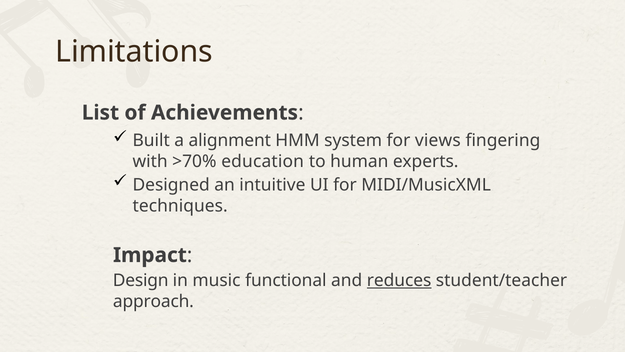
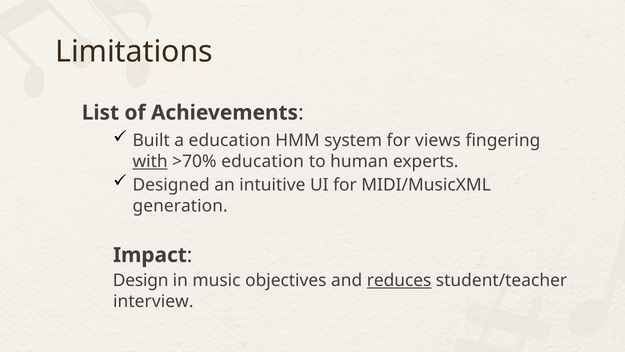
a alignment: alignment -> education (230, 140)
with underline: none -> present (150, 161)
techniques: techniques -> generation (180, 206)
functional: functional -> objectives (286, 280)
approach: approach -> interview (153, 301)
